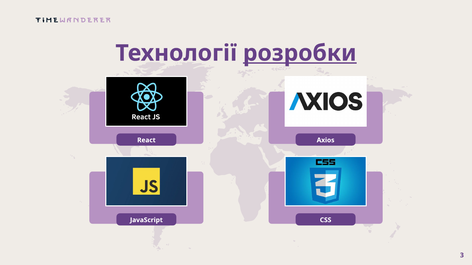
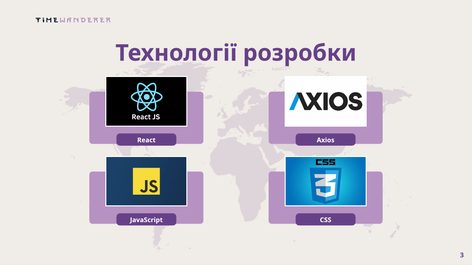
розробки underline: present -> none (300, 53)
